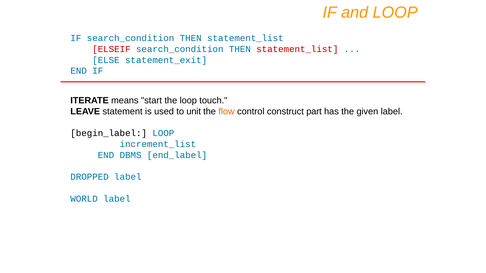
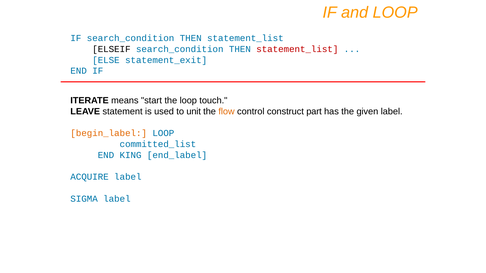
ELSEIF colour: red -> black (111, 49)
begin_label colour: black -> orange (109, 133)
increment_list: increment_list -> committed_list (158, 144)
DBMS: DBMS -> KING (131, 155)
DROPPED: DROPPED -> ACQUIRE (90, 177)
WORLD: WORLD -> SIGMA (84, 199)
